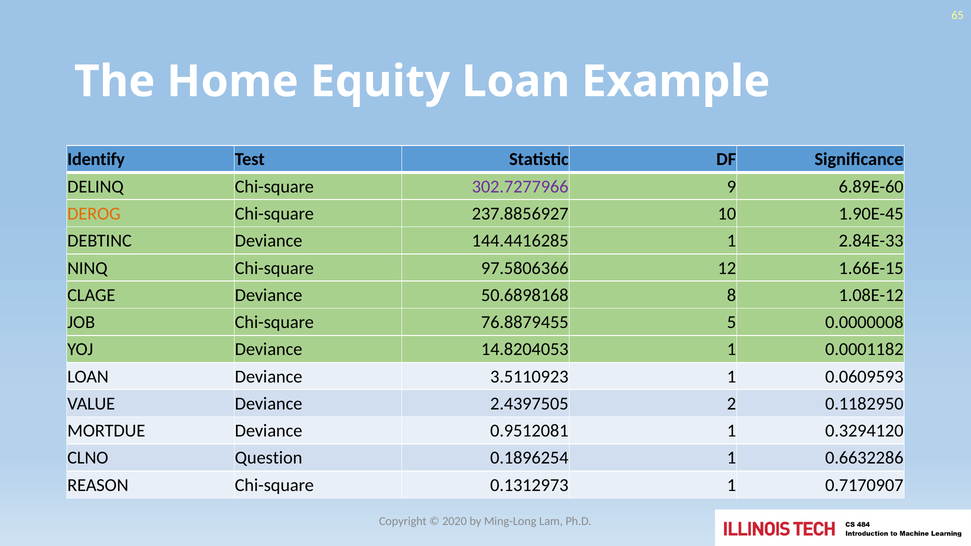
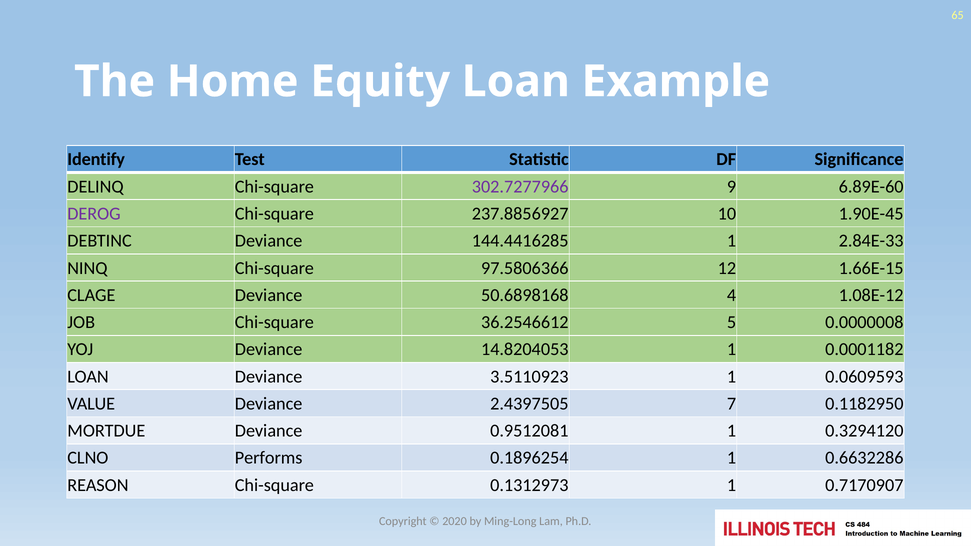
DEROG colour: orange -> purple (94, 214)
8: 8 -> 4 (732, 295)
76.8879455: 76.8879455 -> 36.2546612 (525, 322)
2: 2 -> 7 (732, 404)
Question: Question -> Performs (269, 458)
